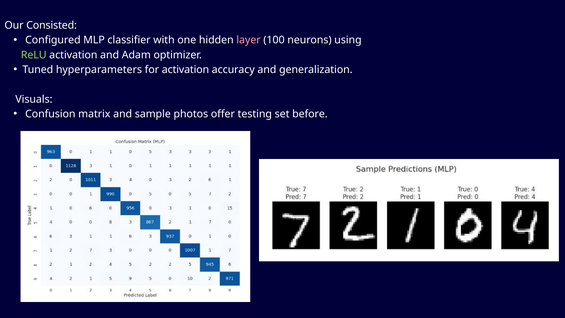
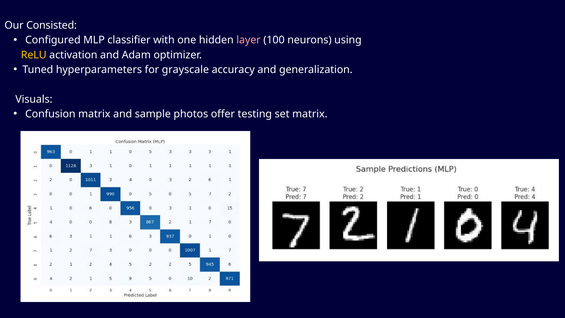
ReLU colour: light green -> yellow (34, 55)
for activation: activation -> grayscale (185, 70)
set before: before -> matrix (310, 114)
